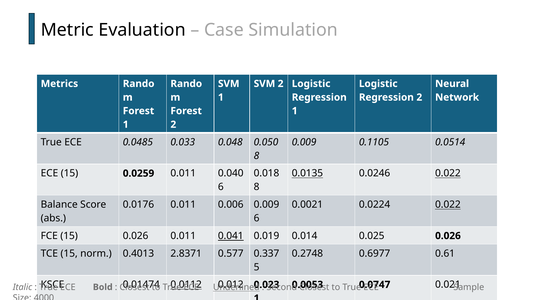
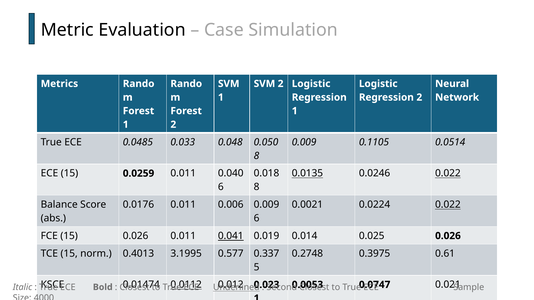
2.8371: 2.8371 -> 3.1995 (186, 254)
0.6977: 0.6977 -> 0.3975 (375, 254)
